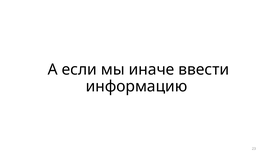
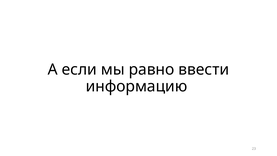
иначе: иначе -> равно (152, 69)
